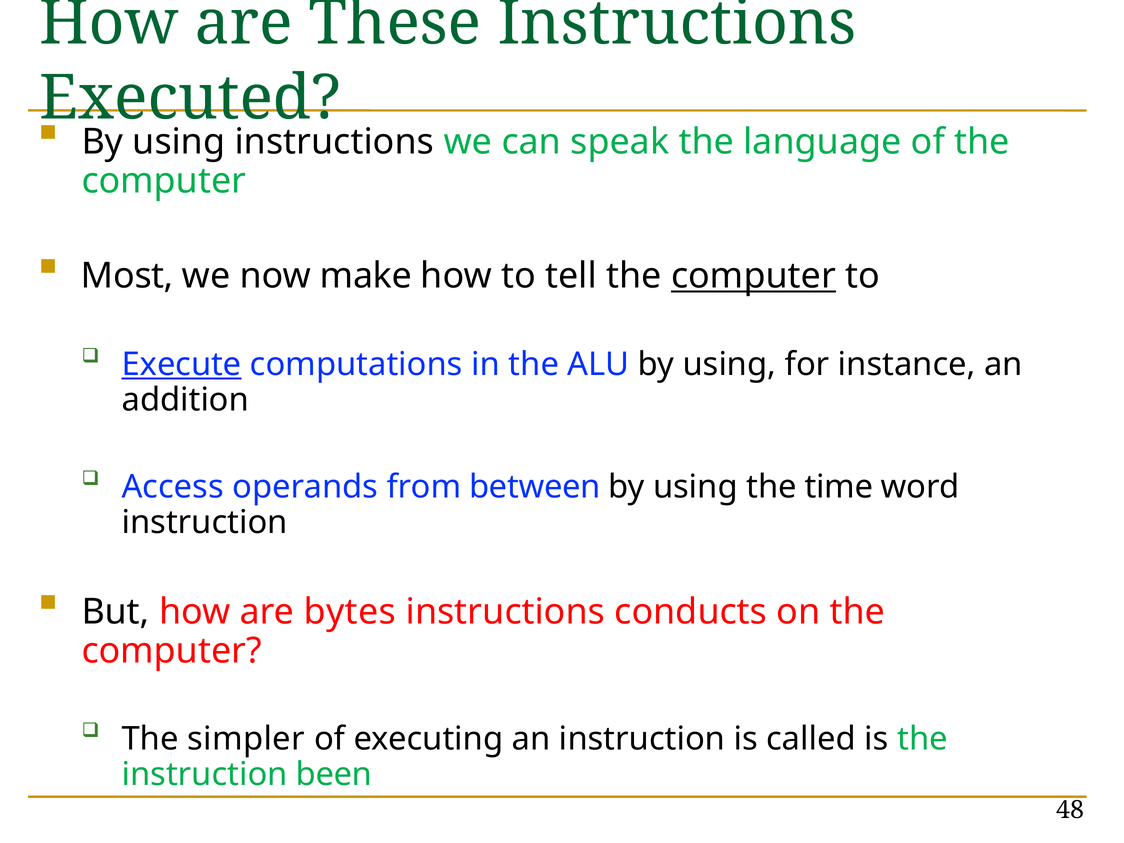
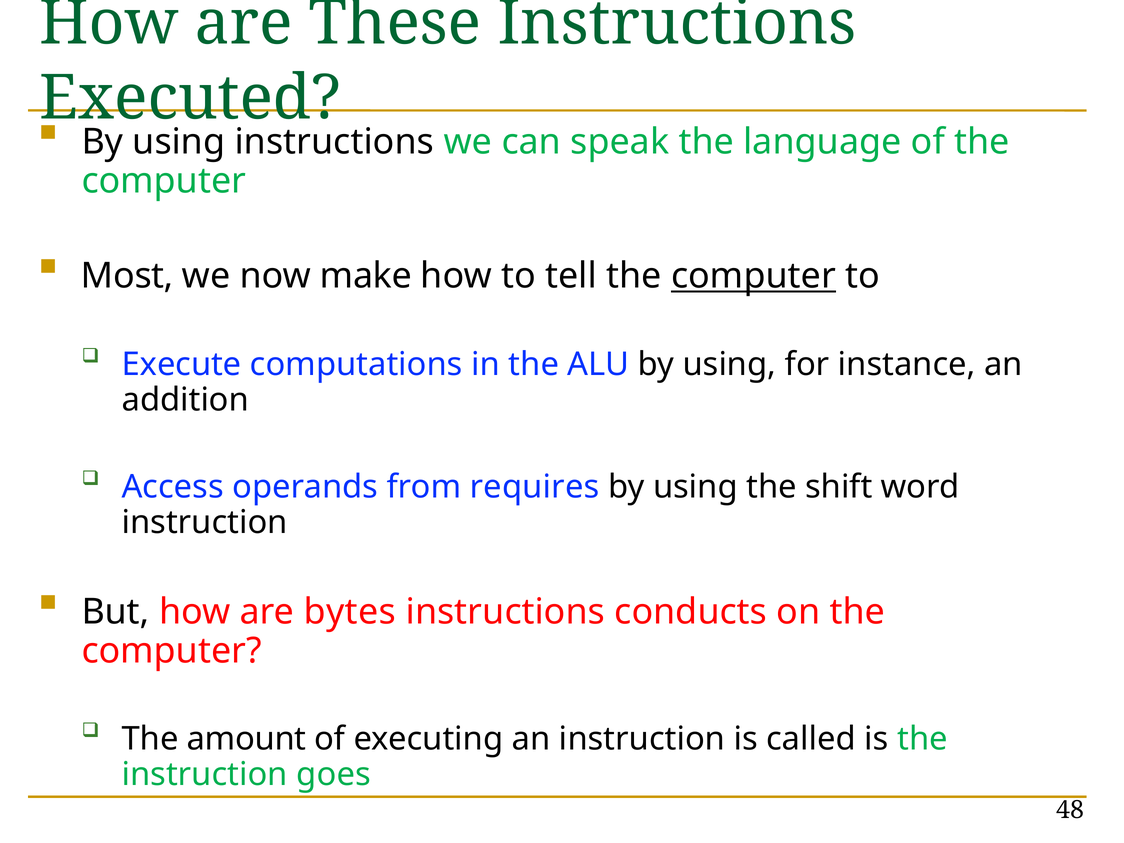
Execute underline: present -> none (182, 364)
between: between -> requires (535, 487)
time: time -> shift (839, 487)
simpler: simpler -> amount (246, 739)
been: been -> goes (334, 774)
